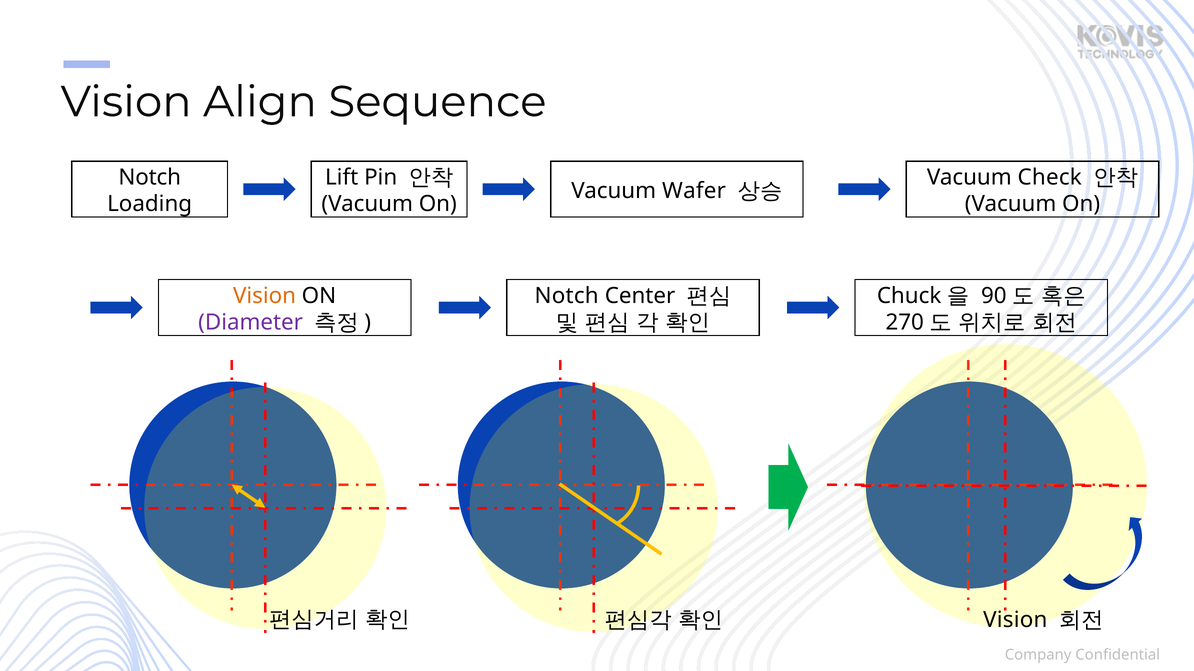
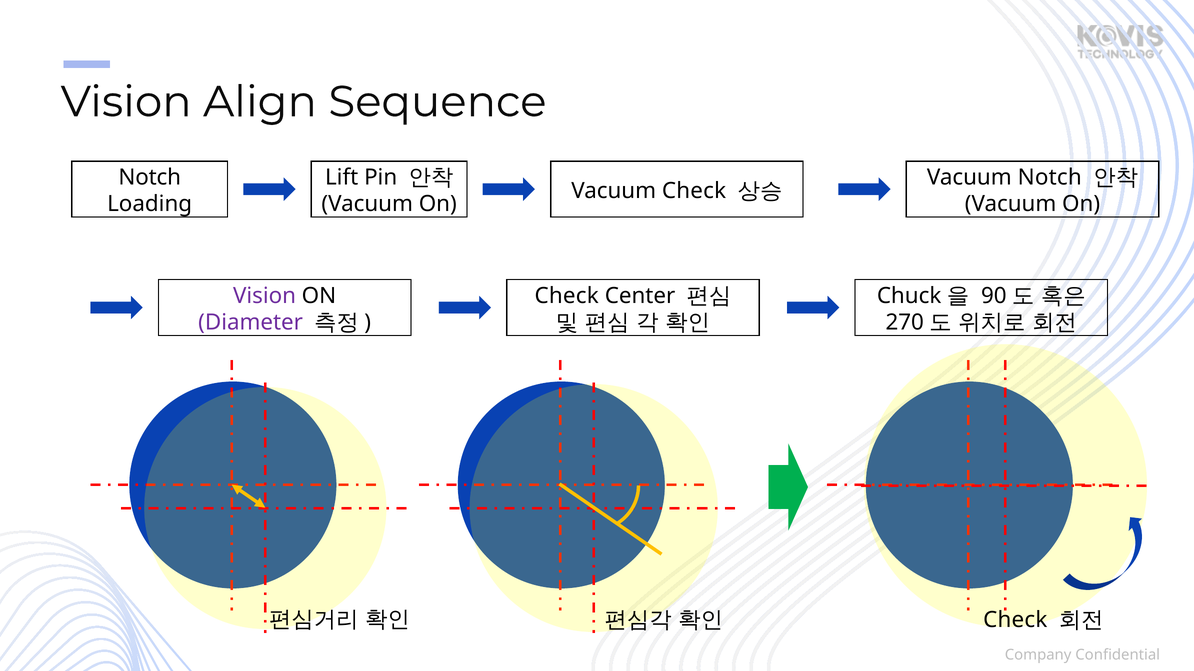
Vacuum Check: Check -> Notch (1050, 177)
Vacuum Wafer: Wafer -> Check (694, 191)
Vision colour: orange -> purple (265, 296)
Notch: Notch -> Check (567, 296)
Vision: Vision -> Check (1015, 620)
